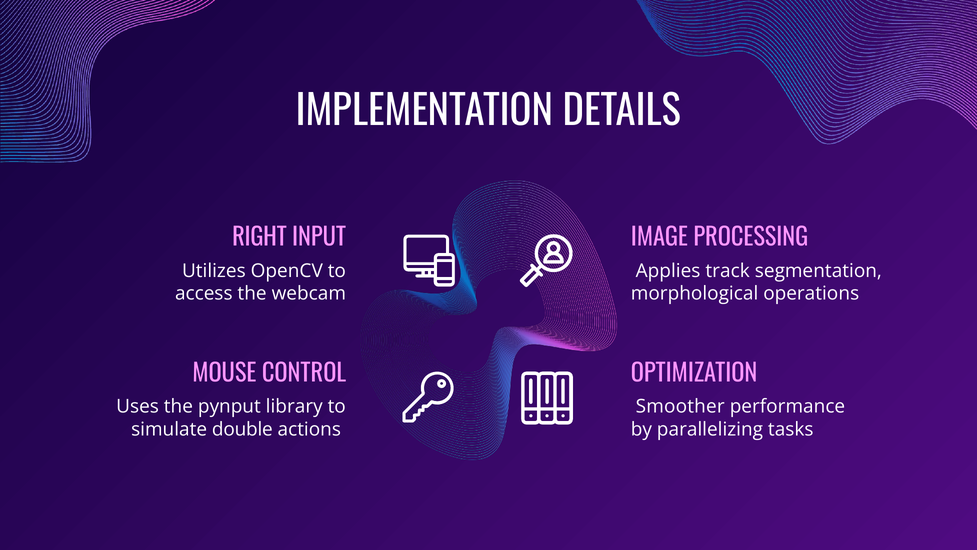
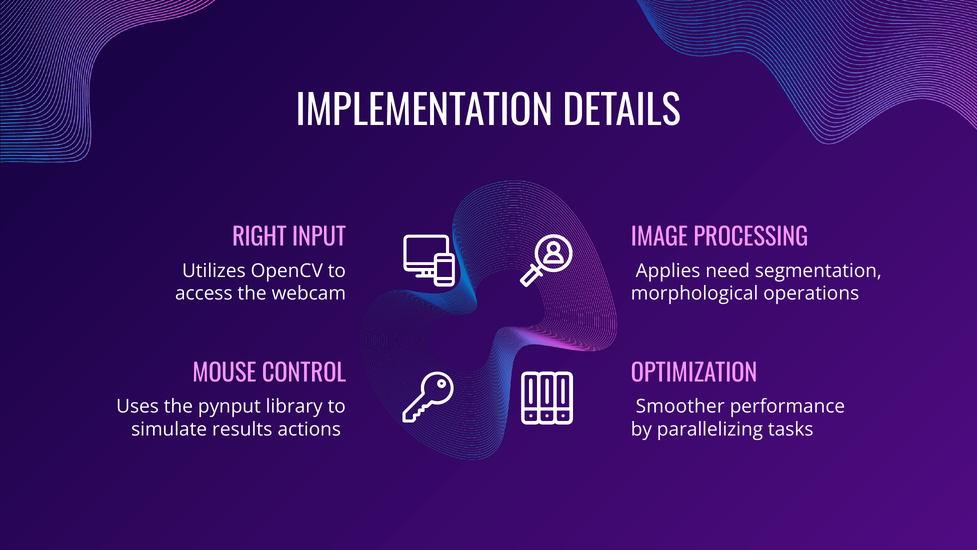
track: track -> need (728, 271)
double: double -> results (242, 429)
